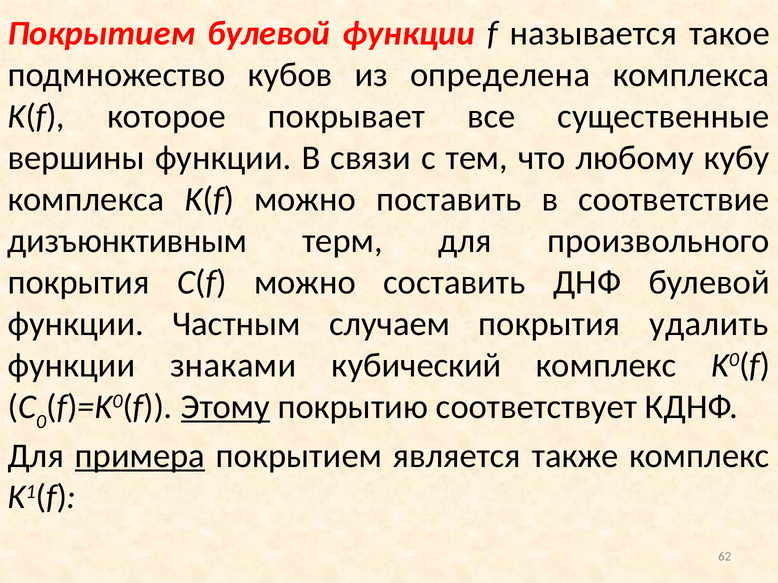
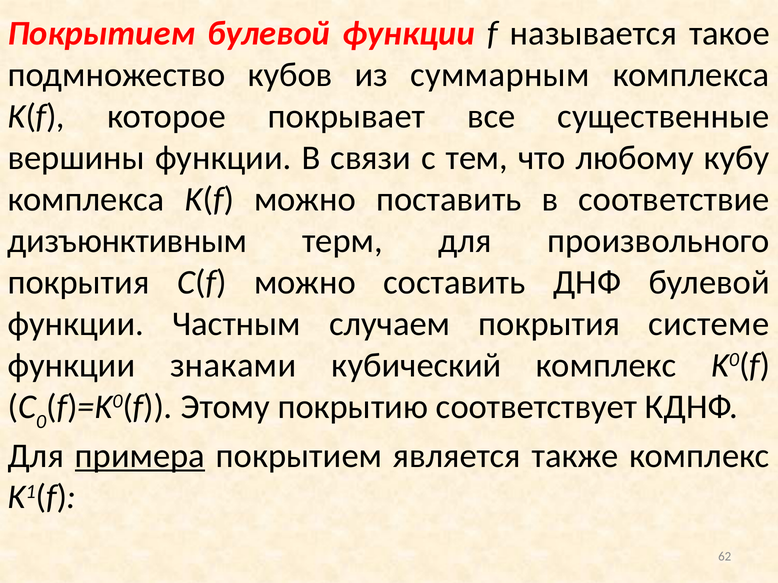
определена: определена -> суммарным (500, 75)
удалить: удалить -> системе (709, 324)
Этому underline: present -> none (225, 407)
